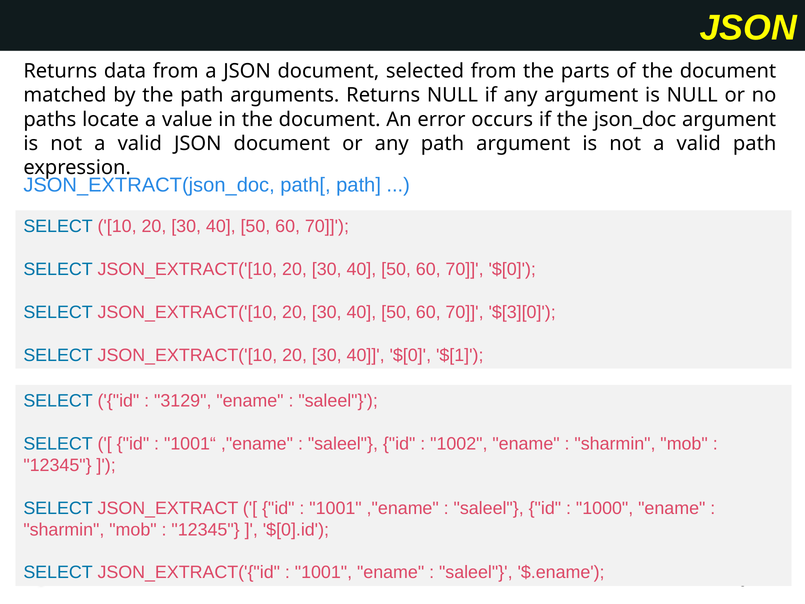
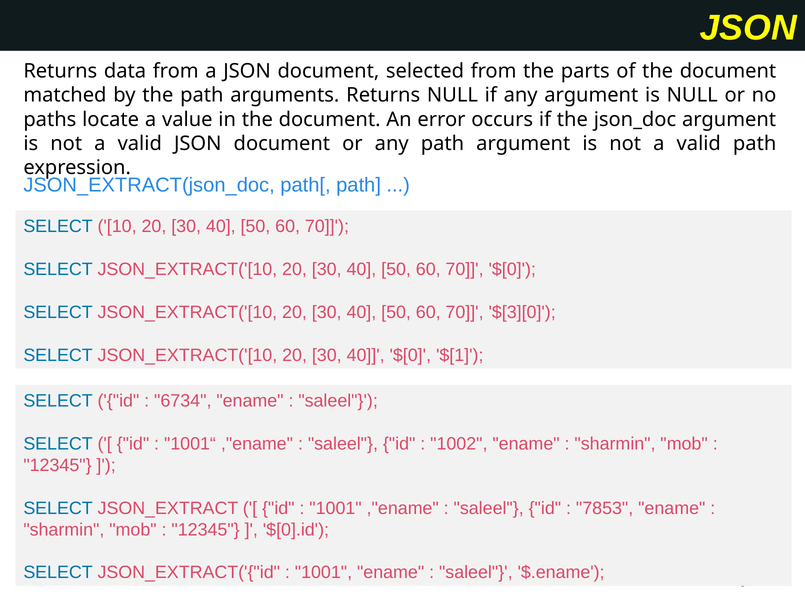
3129: 3129 -> 6734 (183, 401)
1000: 1000 -> 7853 (605, 508)
